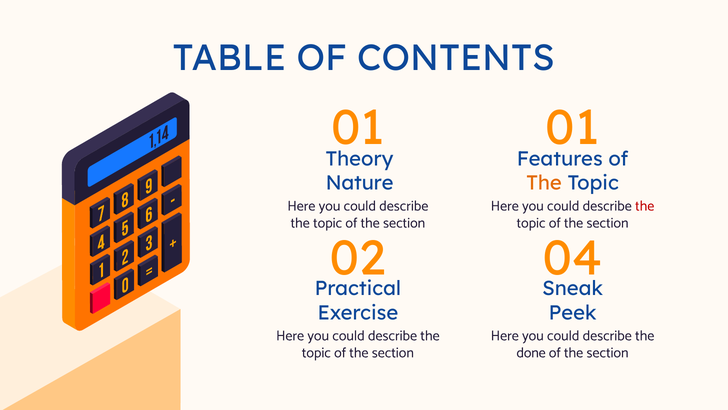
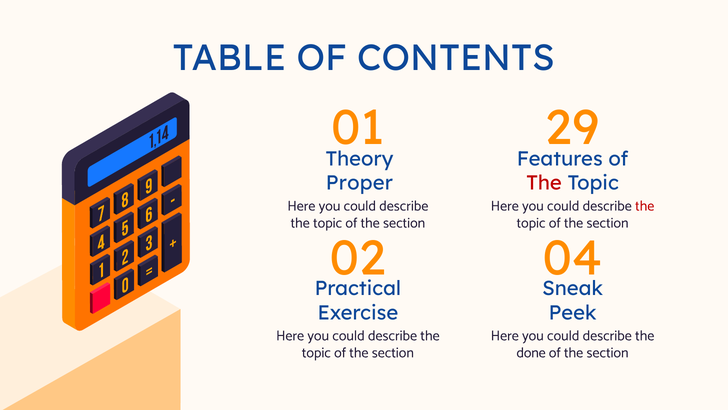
01: 01 -> 29 (572, 128)
Nature: Nature -> Proper (359, 183)
The colour: orange -> red (544, 183)
